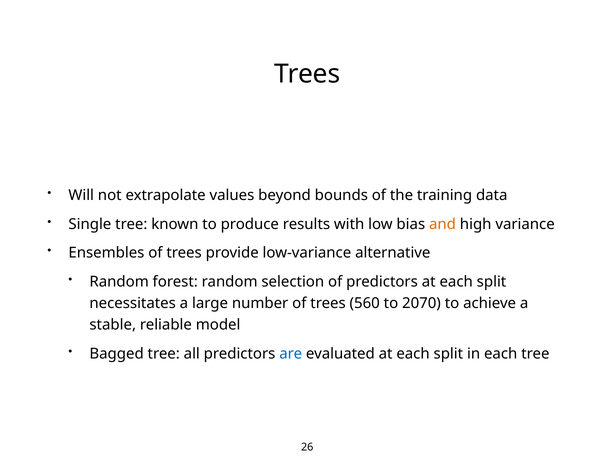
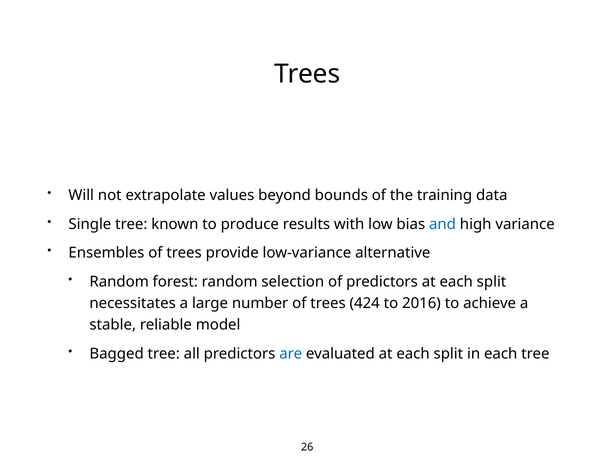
and colour: orange -> blue (443, 224)
560: 560 -> 424 (365, 303)
2070: 2070 -> 2016 (421, 303)
